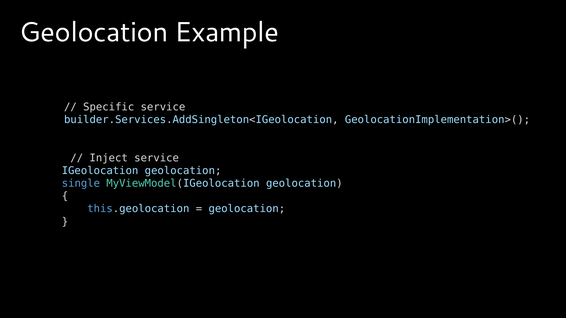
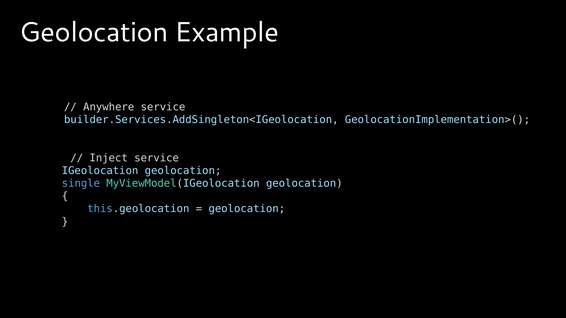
Specific: Specific -> Anywhere (109, 107)
